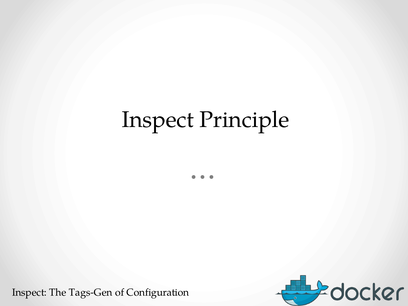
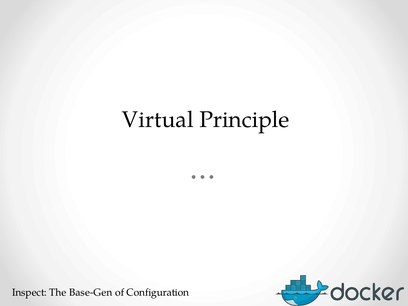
Inspect: Inspect -> Virtual (158, 120)
Tags-Gen: Tags-Gen -> Base-Gen (91, 292)
